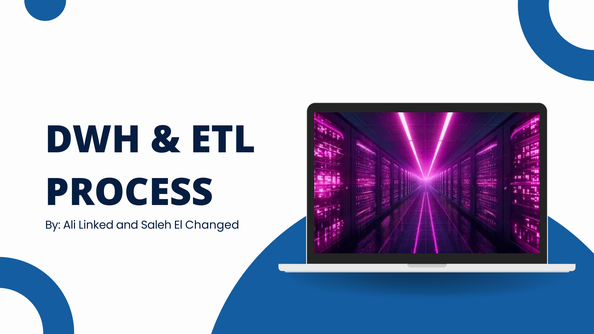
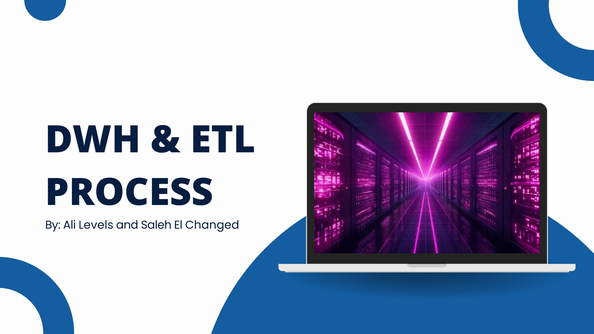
Linked: Linked -> Levels (96, 225)
